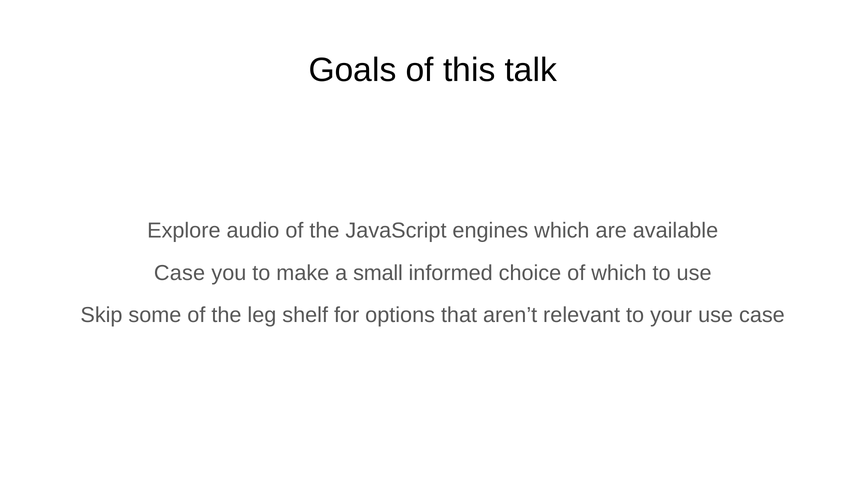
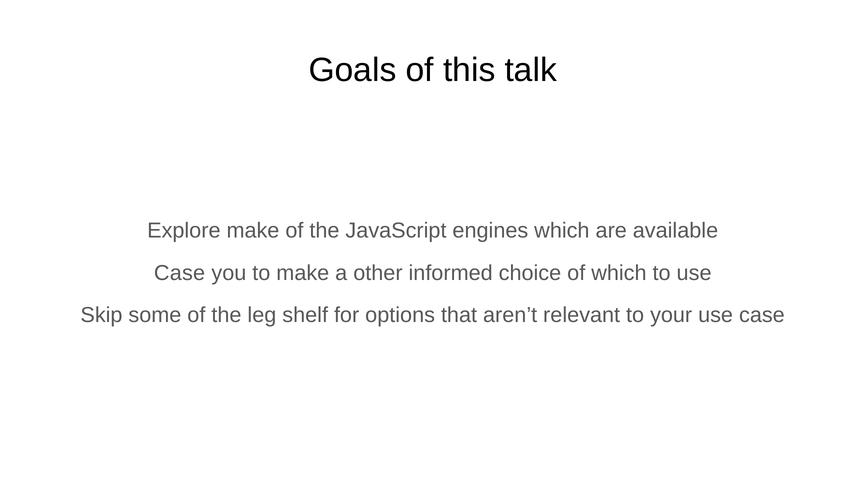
Explore audio: audio -> make (253, 231)
small: small -> other (378, 273)
